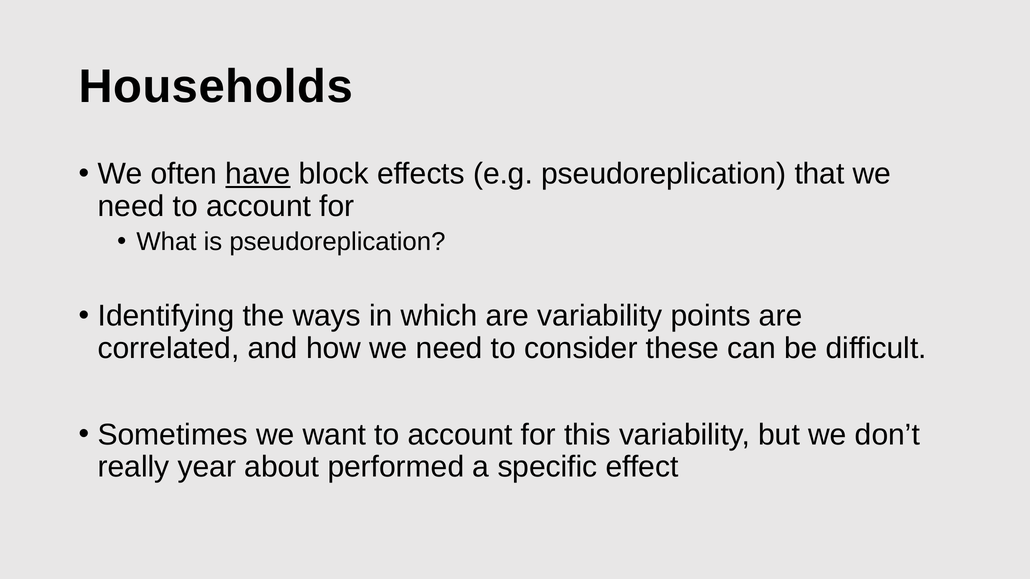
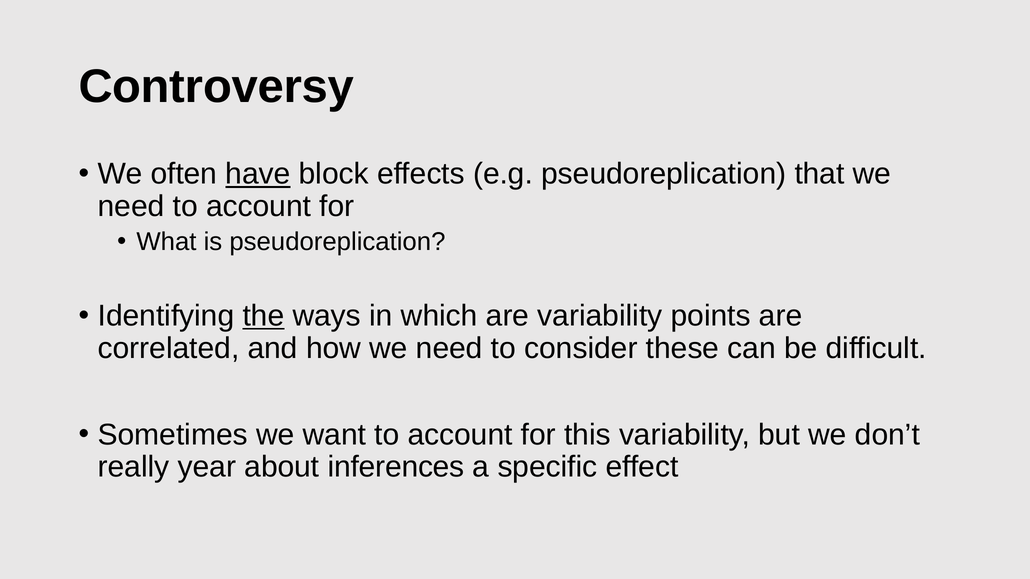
Households: Households -> Controversy (216, 87)
the underline: none -> present (264, 316)
performed: performed -> inferences (396, 467)
